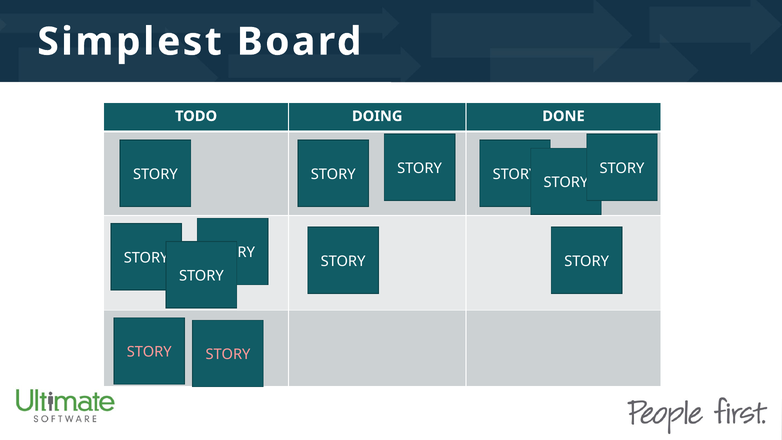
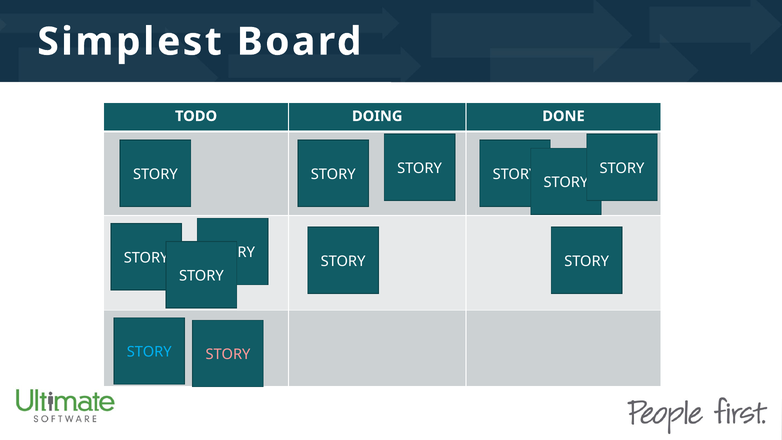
STORY colour: pink -> light blue (149, 352)
